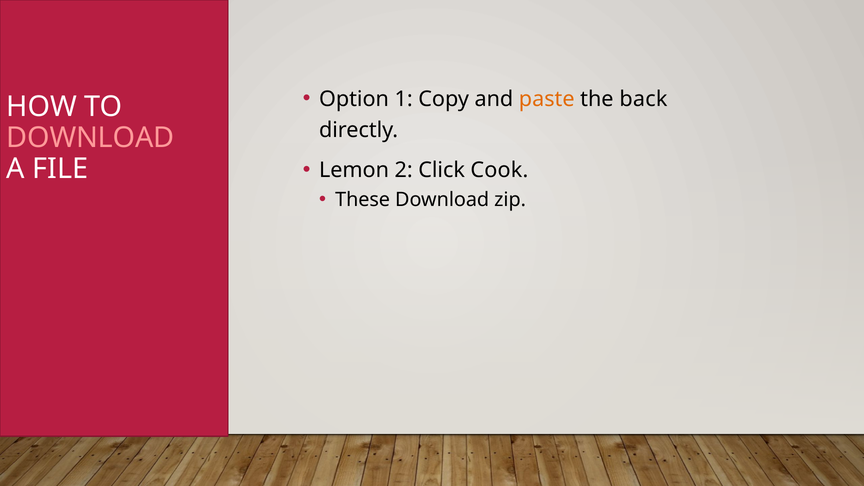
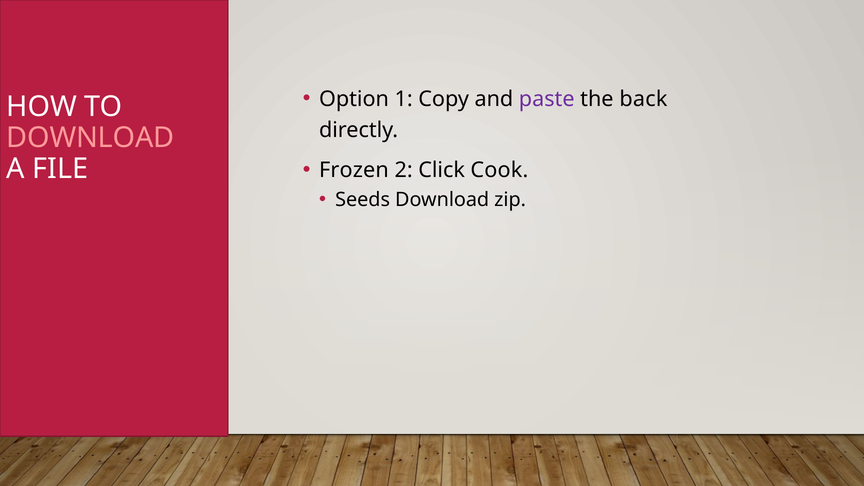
paste colour: orange -> purple (547, 99)
Lemon: Lemon -> Frozen (354, 170)
These: These -> Seeds (363, 200)
